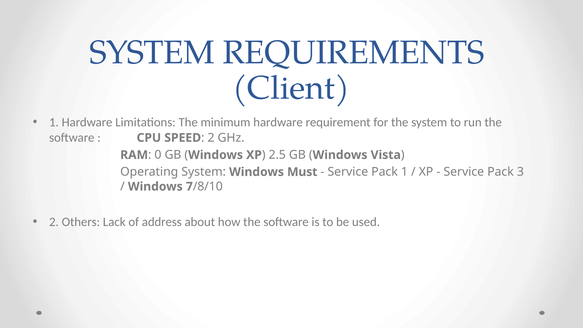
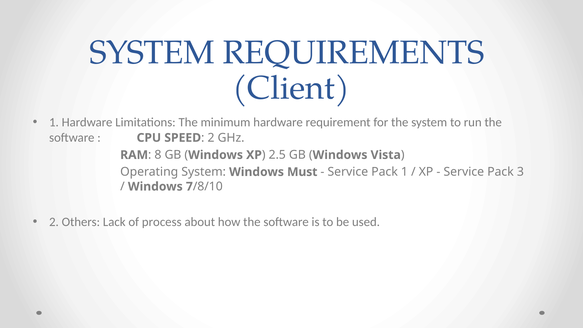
0: 0 -> 8 (158, 155)
address: address -> process (162, 222)
